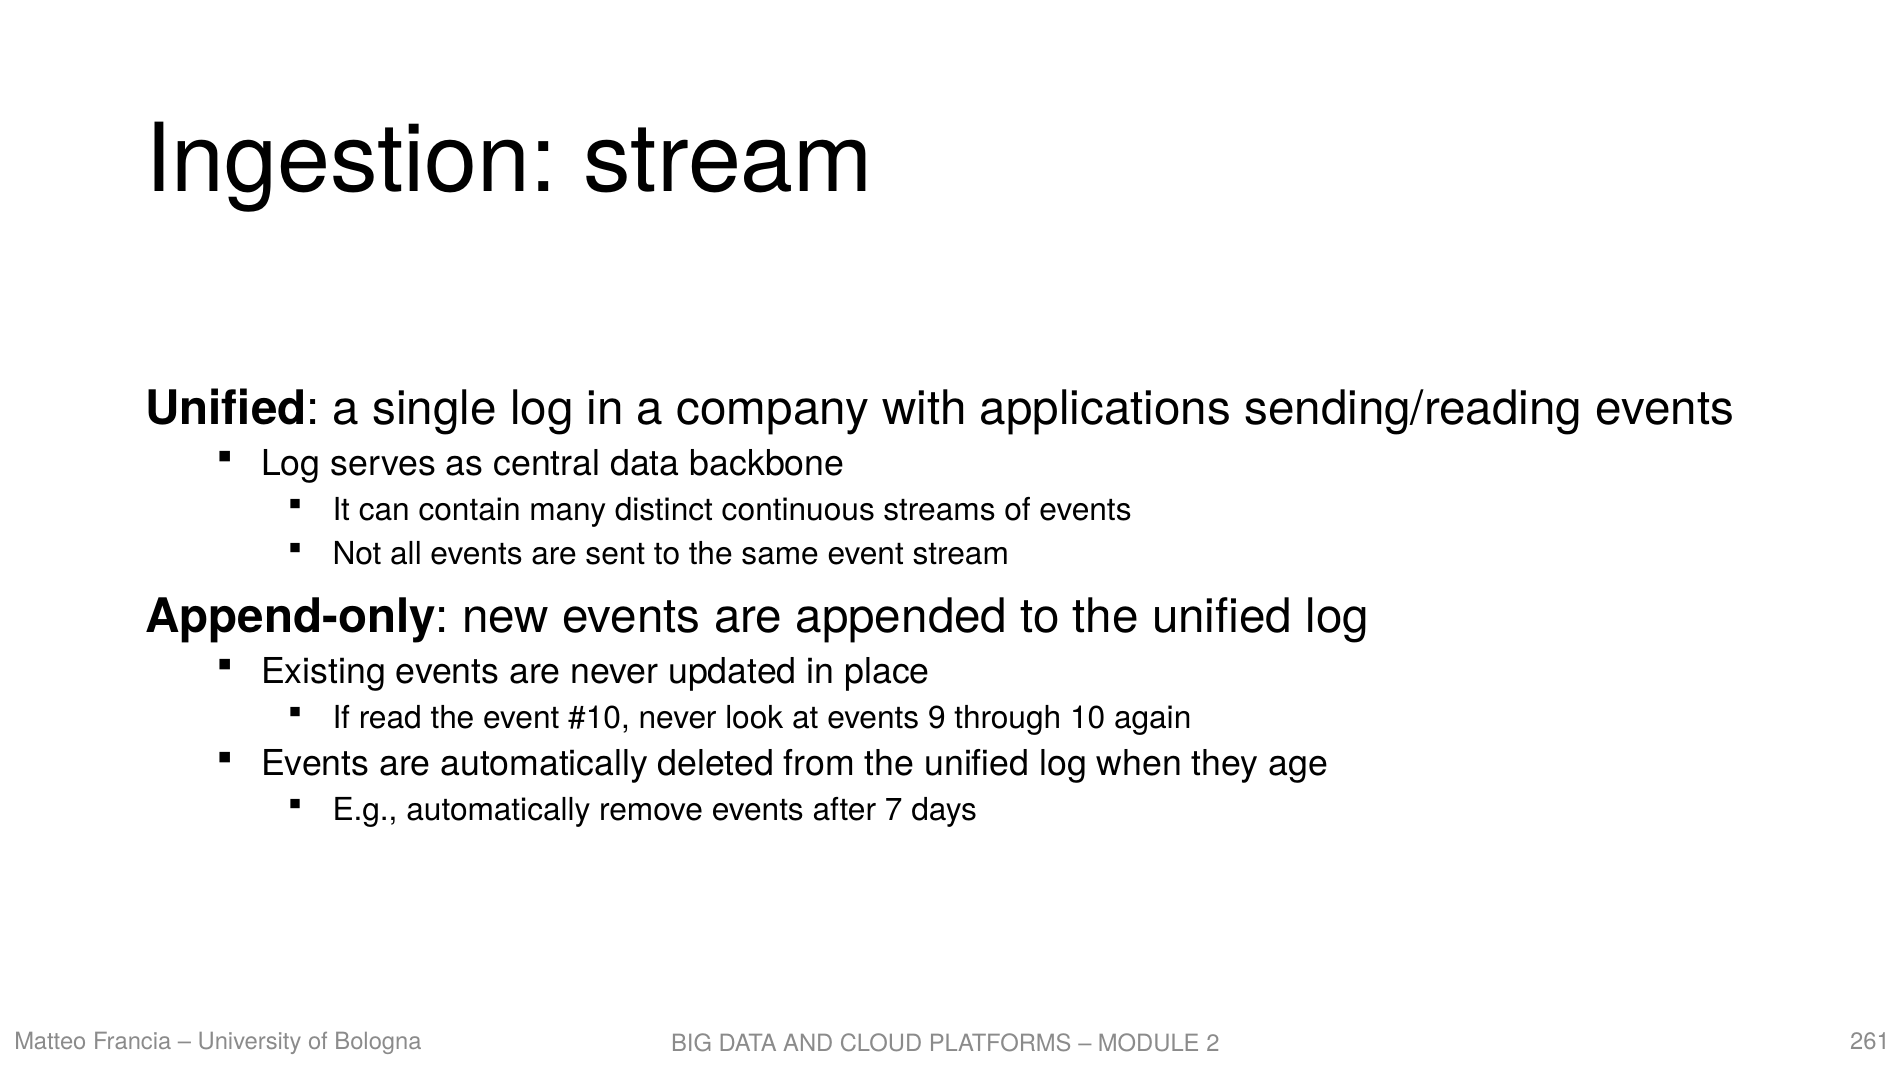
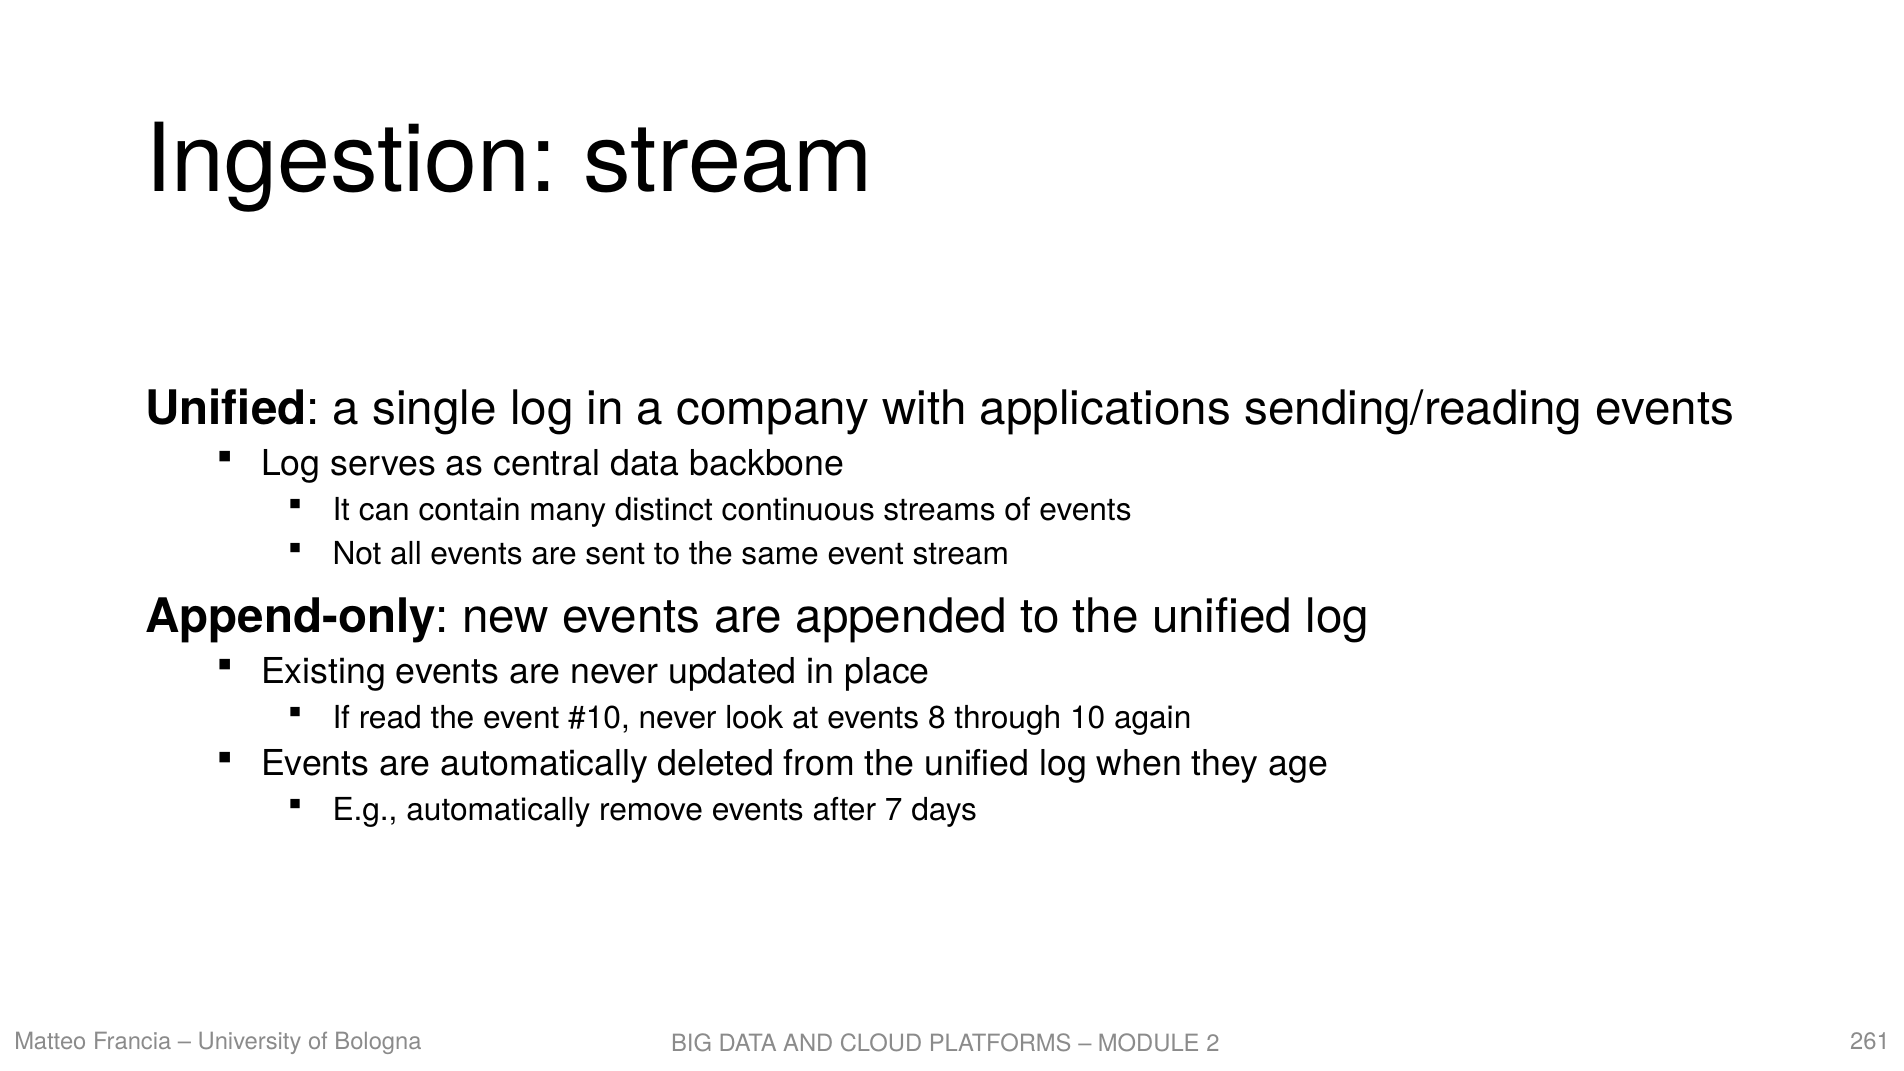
9: 9 -> 8 (937, 718)
